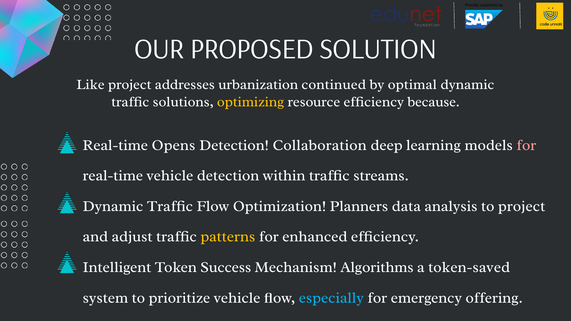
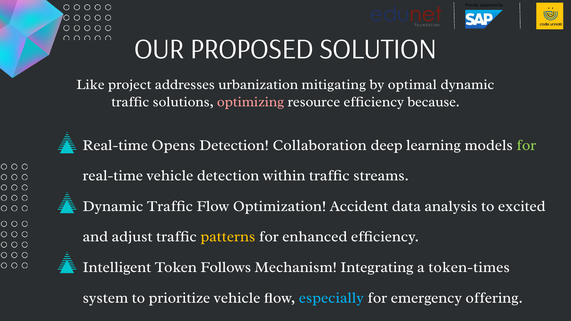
continued: continued -> mitigating (334, 85)
optimizing colour: yellow -> pink (251, 102)
for colour: pink -> light green (526, 145)
Planners: Planners -> Accident (359, 206)
to project: project -> excited (522, 206)
Success: Success -> Follows (226, 267)
Algorithms: Algorithms -> Integrating (377, 267)
token-saved: token-saved -> token-times (469, 267)
